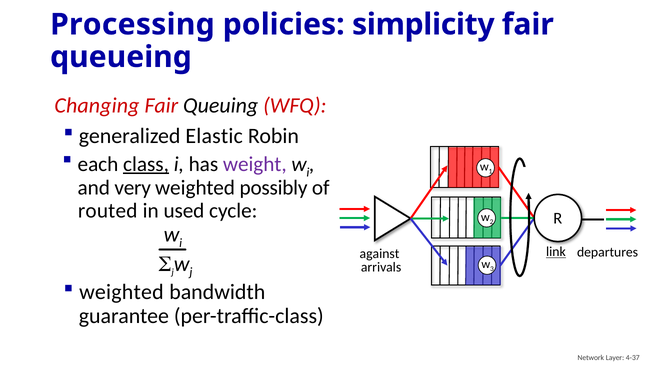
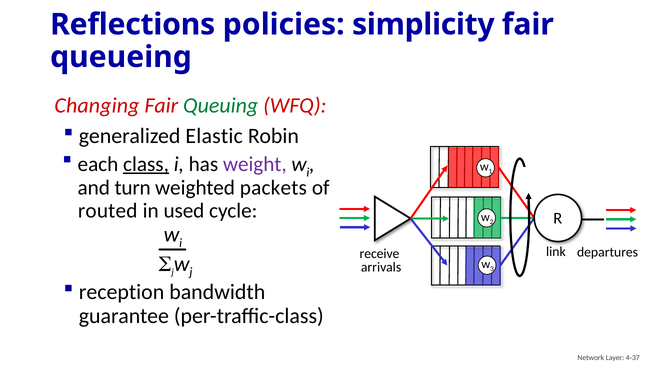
Processing: Processing -> Reflections (133, 24)
Queuing colour: black -> green (221, 105)
very: very -> turn (133, 188)
possibly: possibly -> packets (273, 188)
link underline: present -> none (556, 252)
against: against -> receive (380, 254)
weighted: weighted -> reception (122, 292)
